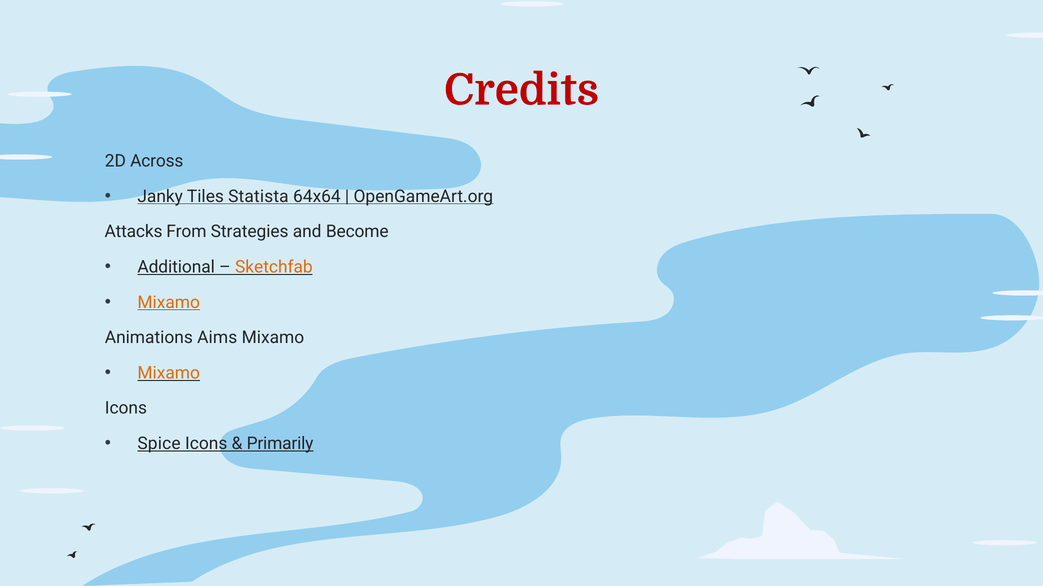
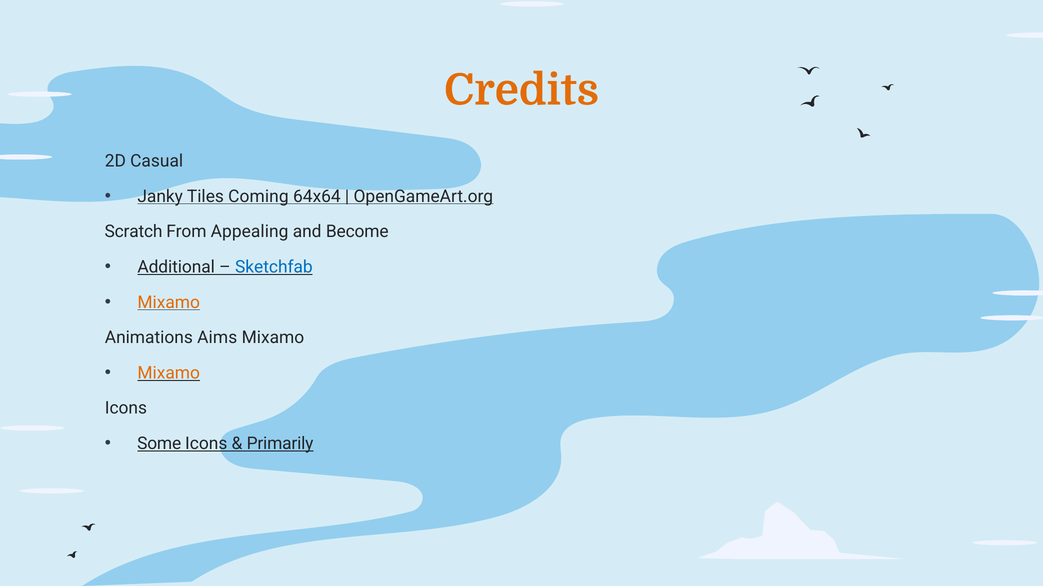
Credits colour: red -> orange (521, 90)
Across: Across -> Casual (157, 161)
Statista: Statista -> Coming (258, 197)
Attacks: Attacks -> Scratch (134, 232)
Strategies: Strategies -> Appealing (250, 232)
Sketchfab colour: orange -> blue (274, 267)
Spice: Spice -> Some (159, 444)
